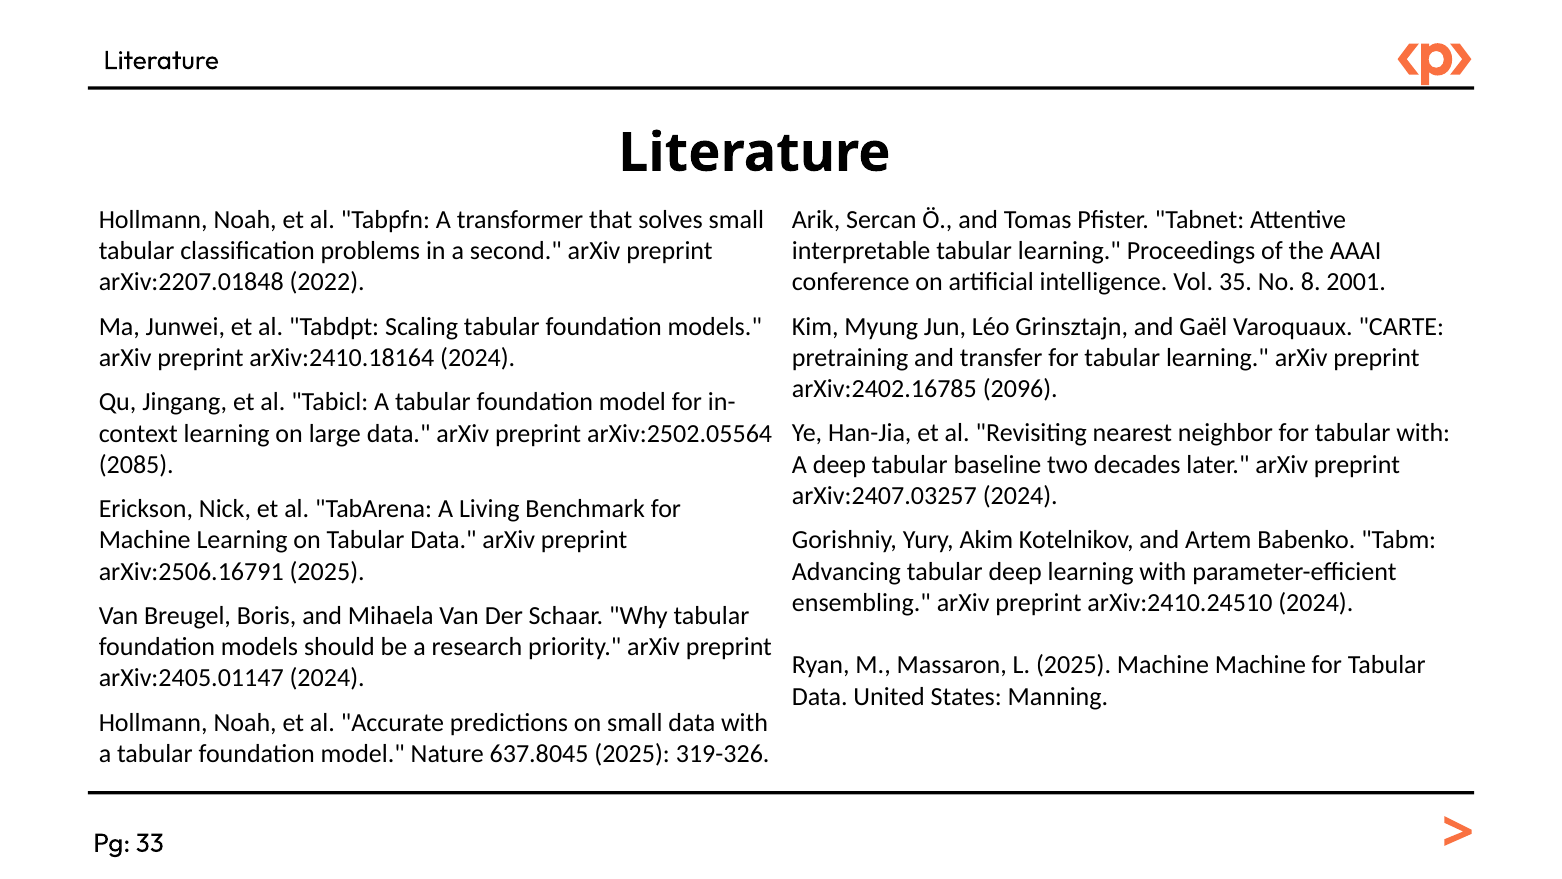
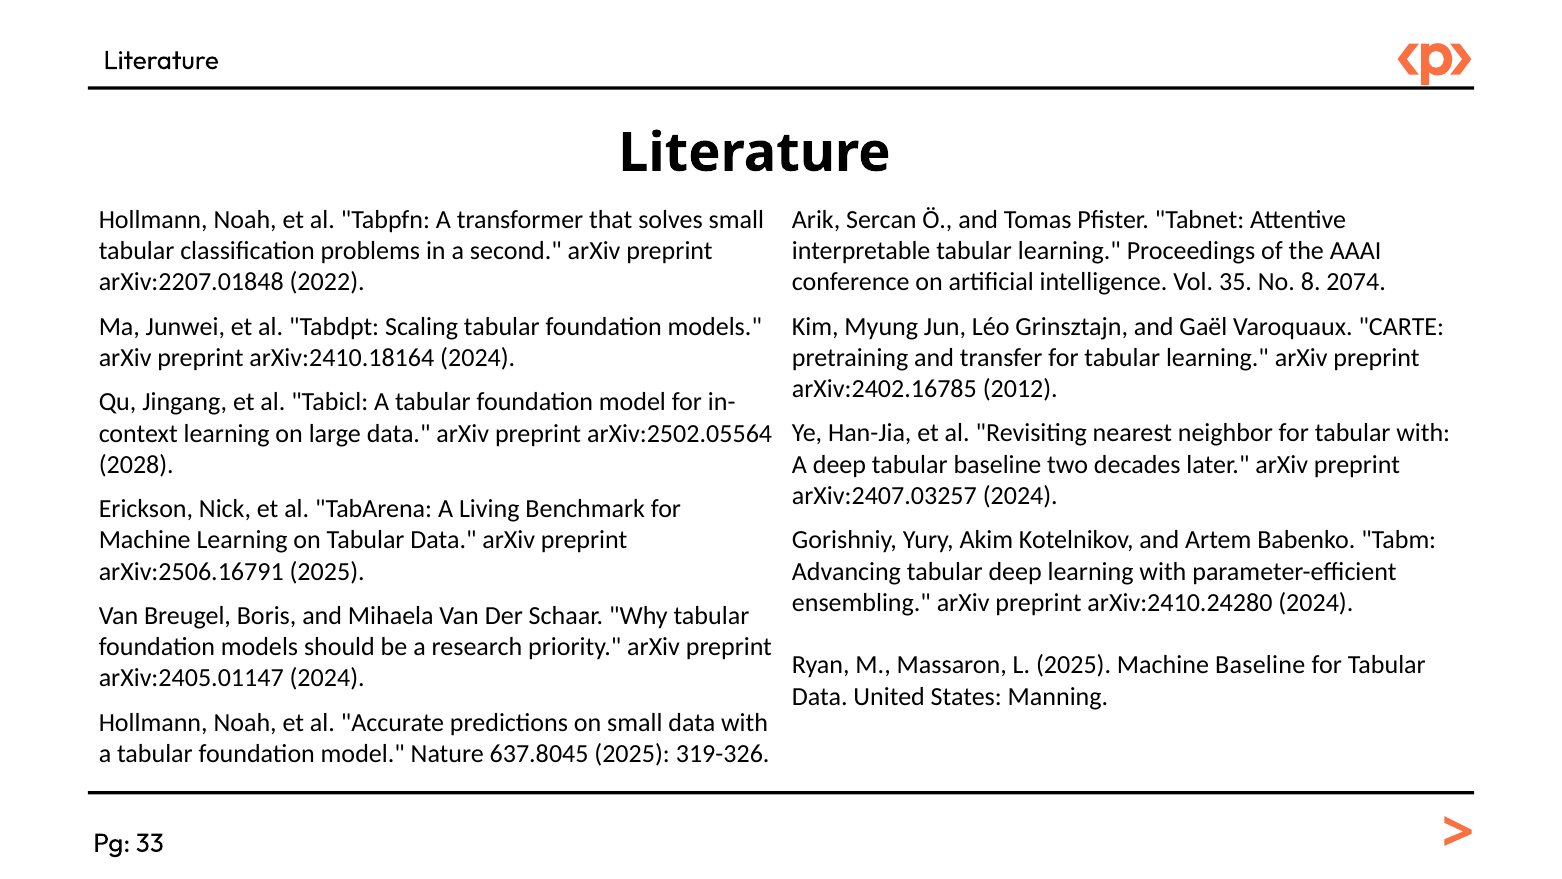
2001: 2001 -> 2074 (1356, 282)
2096: 2096 -> 2012 (1020, 389)
2085: 2085 -> 2028 (136, 464)
arXiv:2410.24510: arXiv:2410.24510 -> arXiv:2410.24280 (1180, 602)
Machine Machine: Machine -> Baseline (1260, 665)
